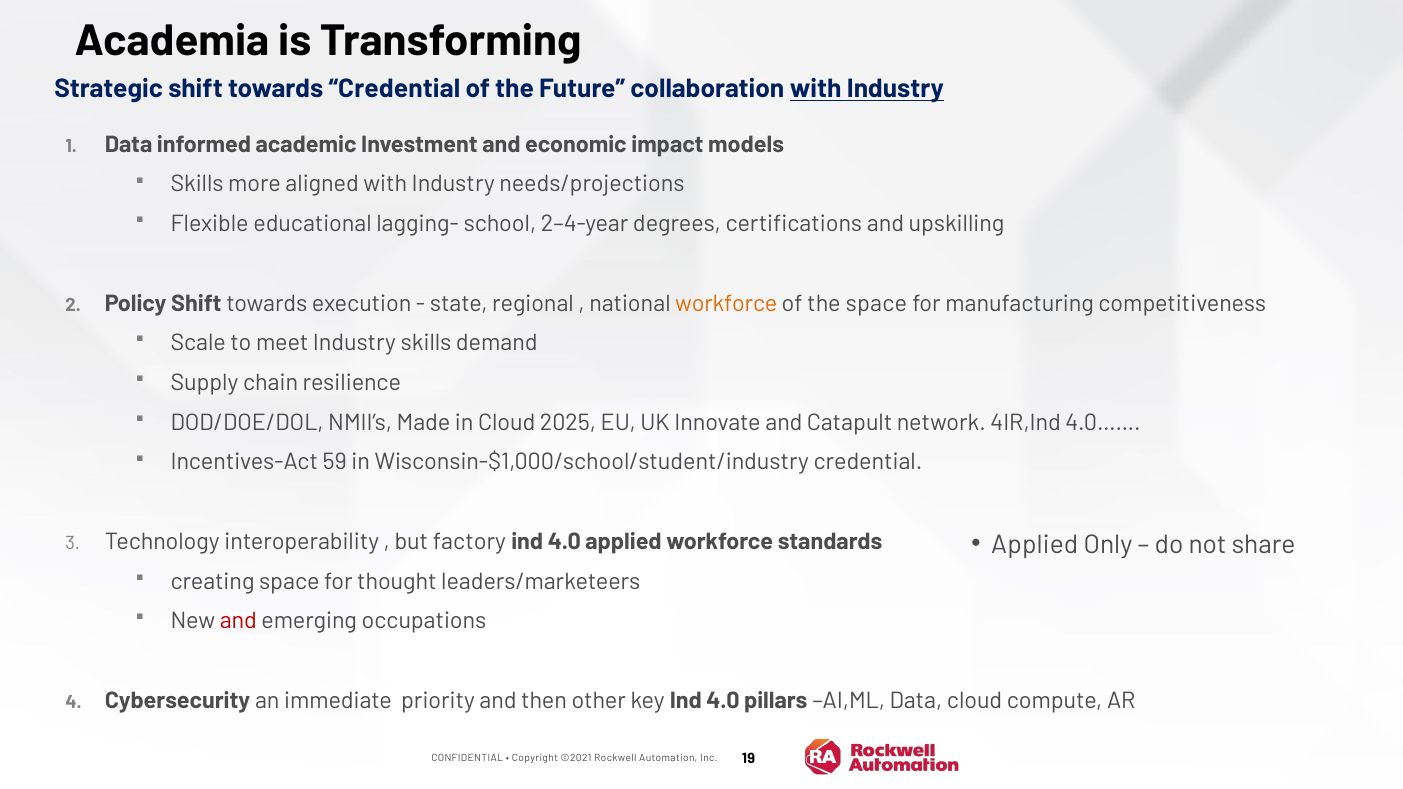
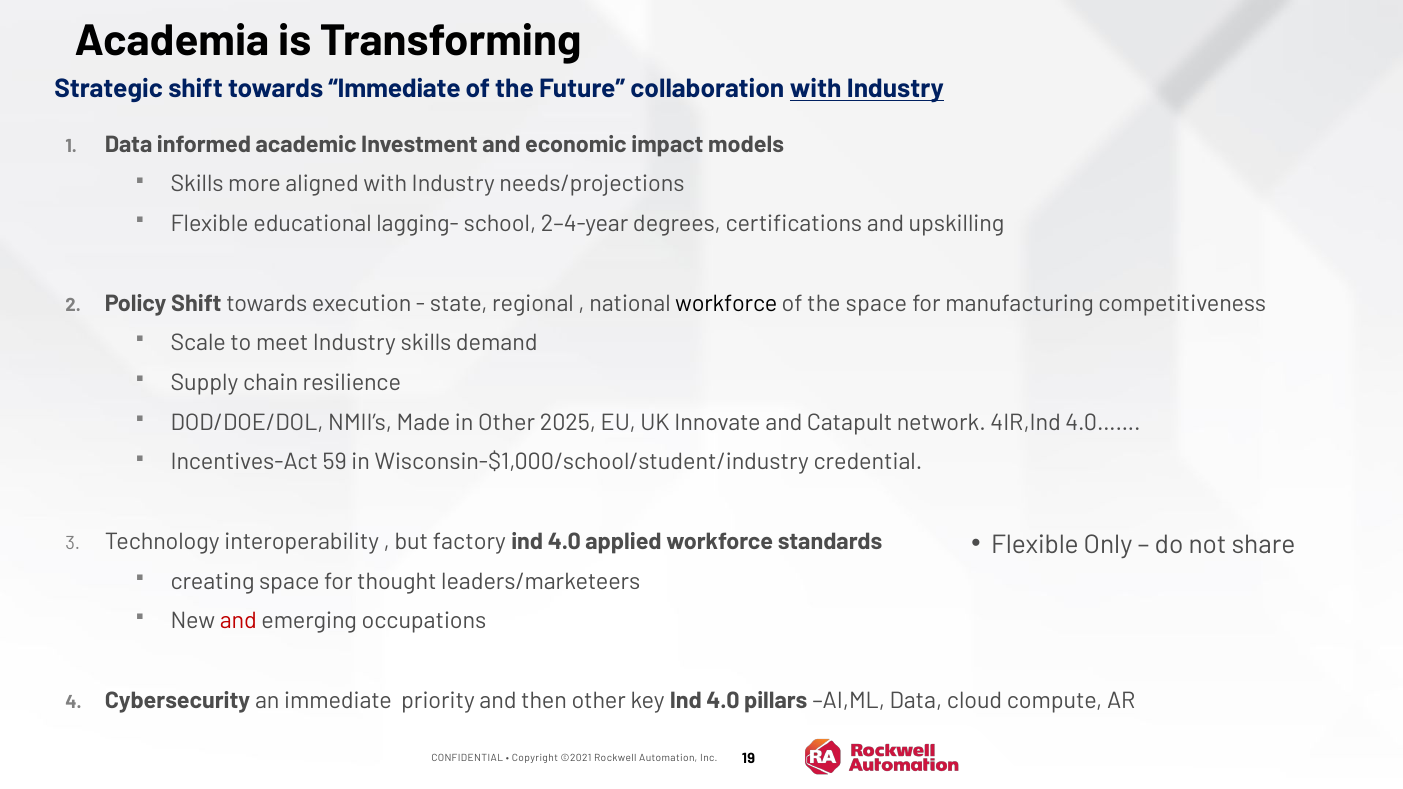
towards Credential: Credential -> Immediate (395, 89)
workforce colour: orange -> black (726, 303)
in Cloud: Cloud -> Other (507, 423)
Applied: Applied -> Flexible (1035, 545)
